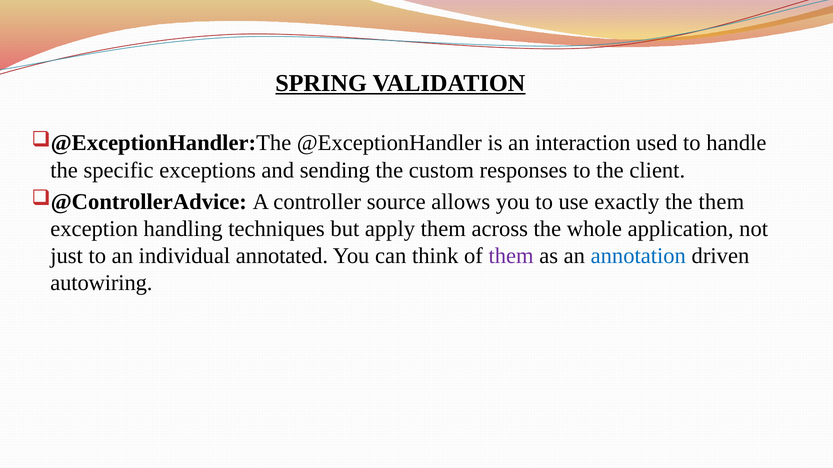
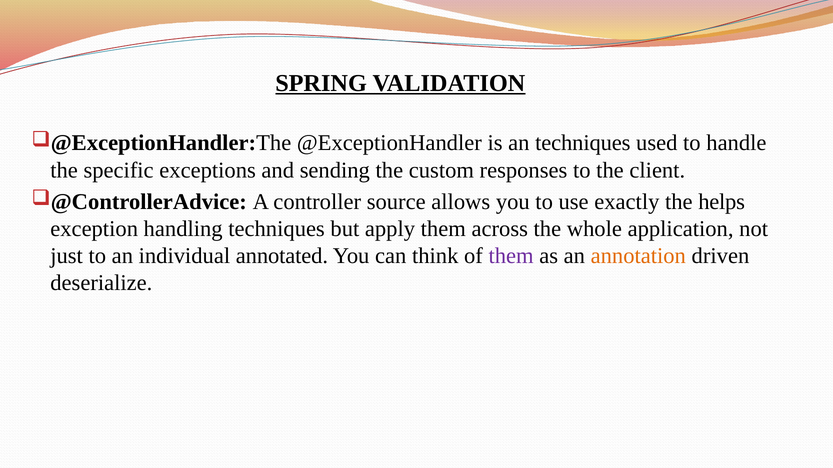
an interaction: interaction -> techniques (583, 143)
the them: them -> helps (722, 202)
annotation colour: blue -> orange (638, 256)
autowiring: autowiring -> deserialize (101, 283)
